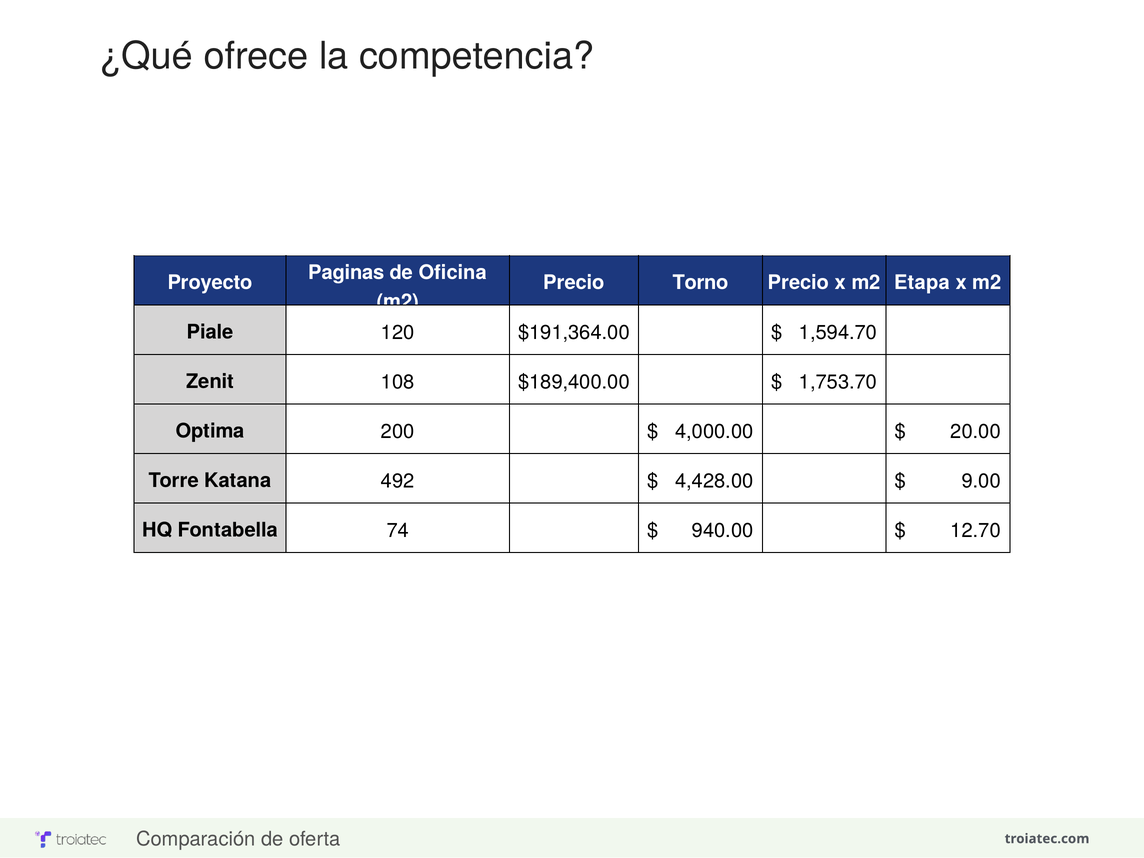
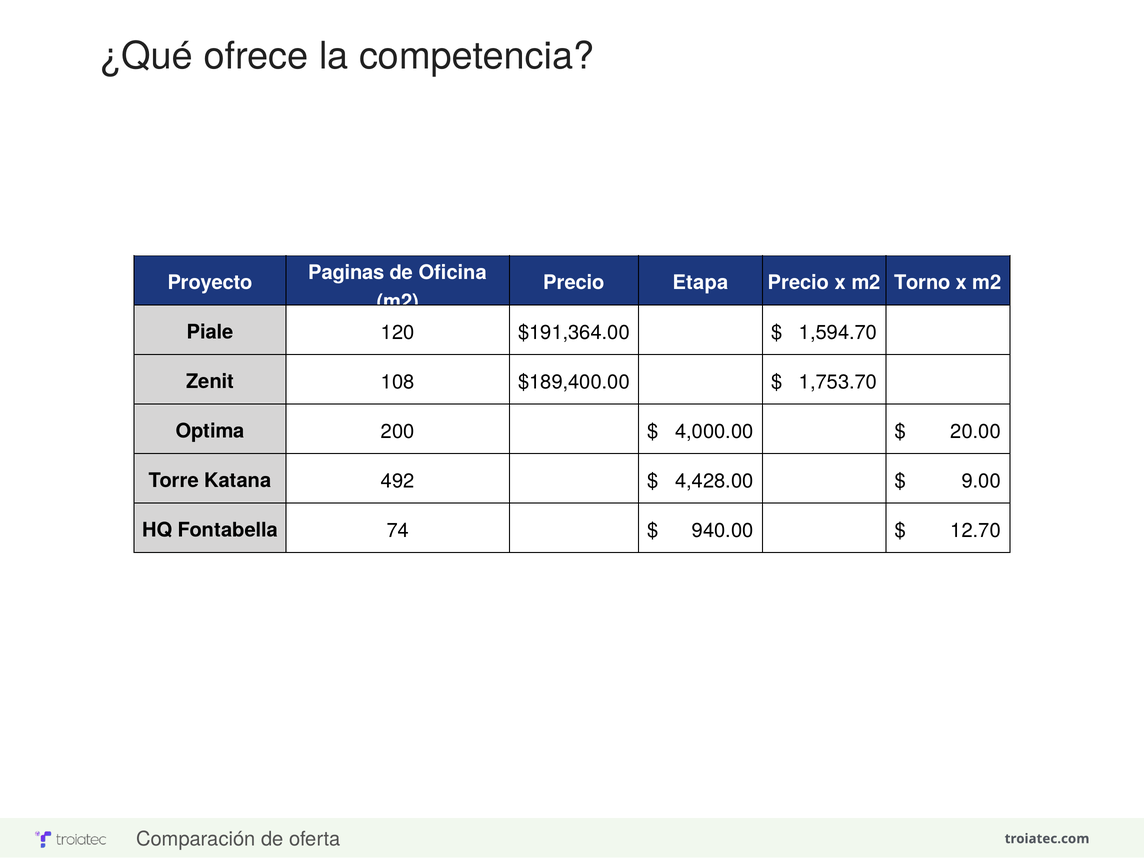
Torno: Torno -> Etapa (700, 283)
Etapa: Etapa -> Torno (922, 283)
